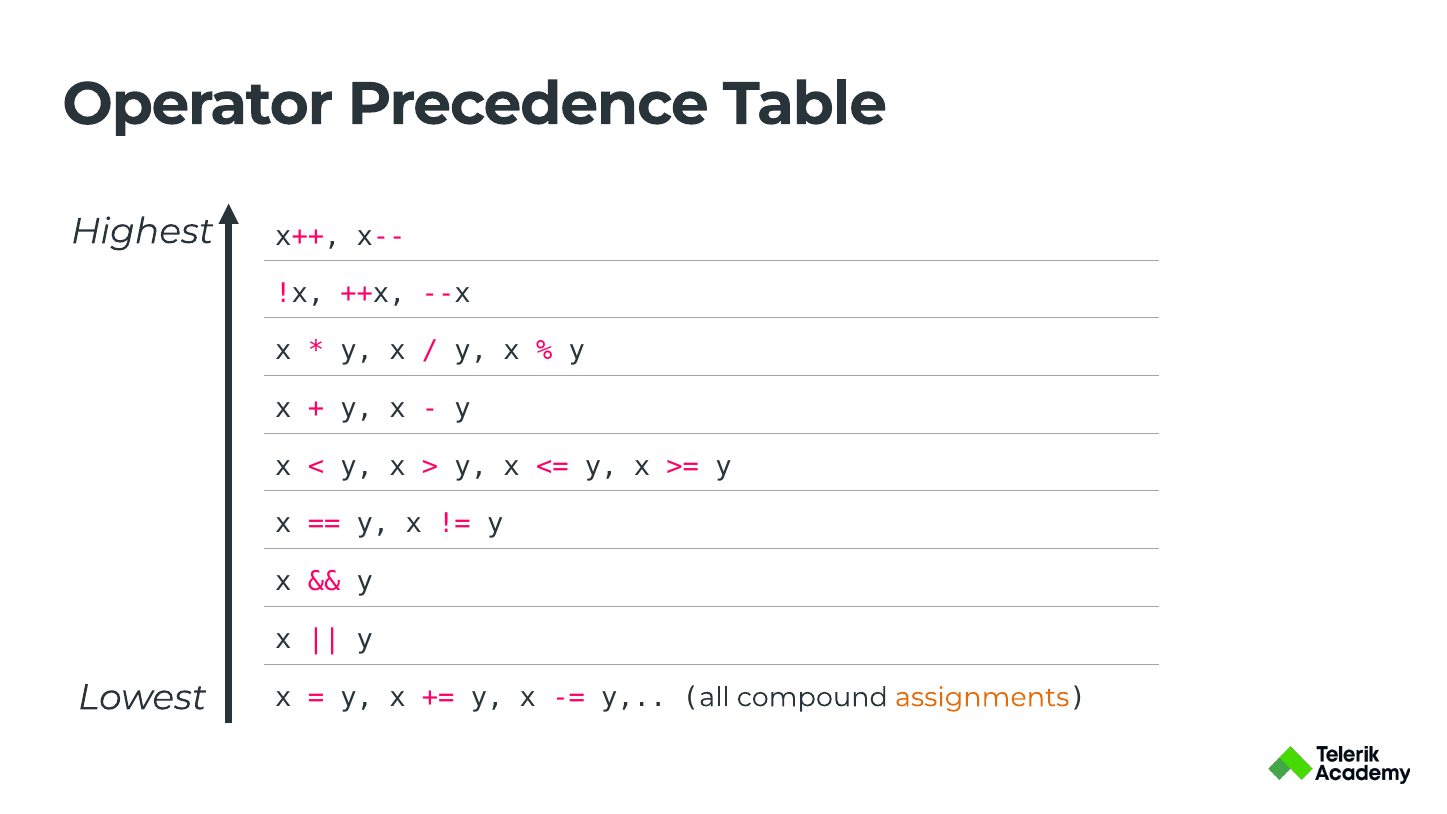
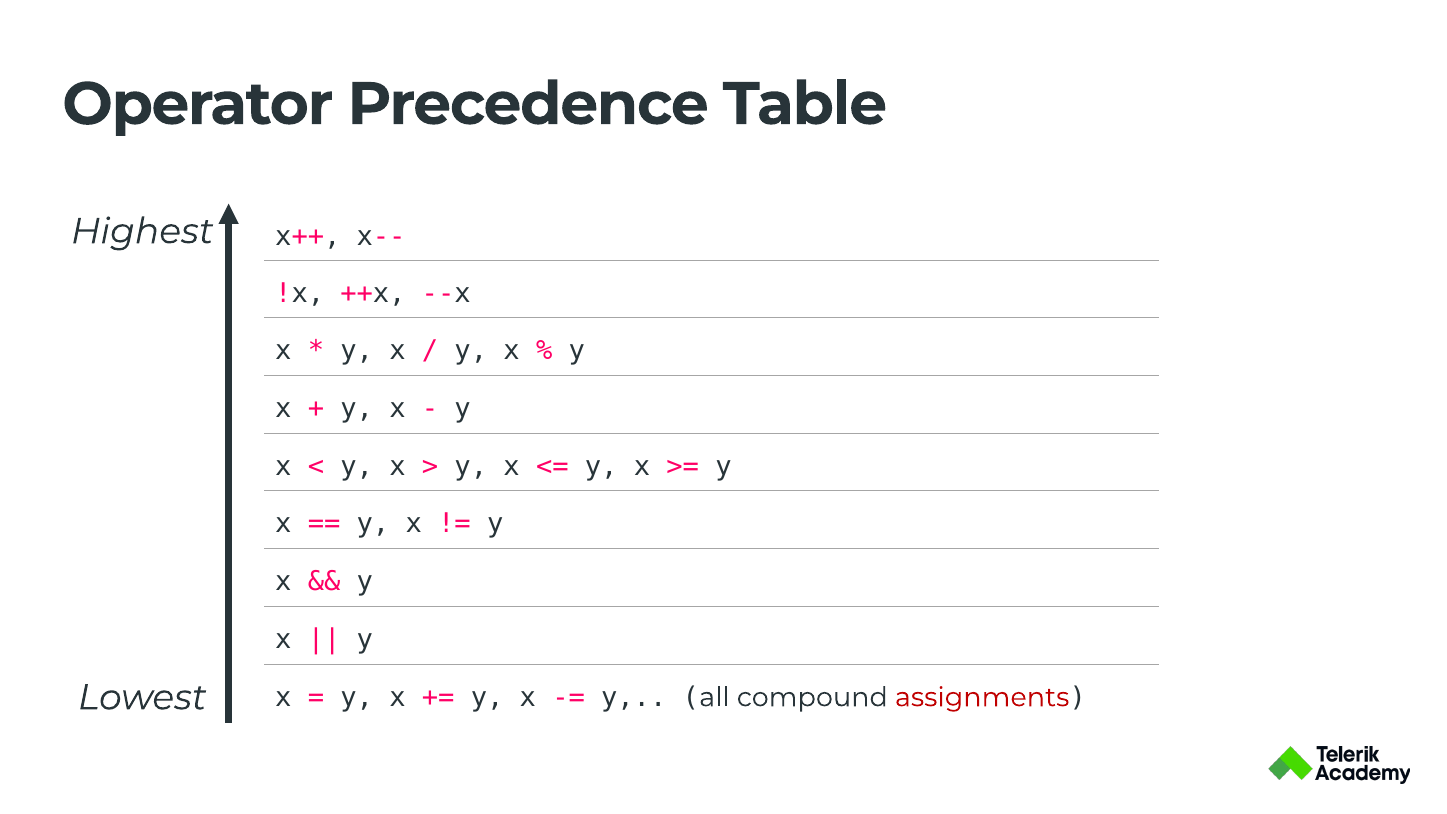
assignments colour: orange -> red (982, 697)
